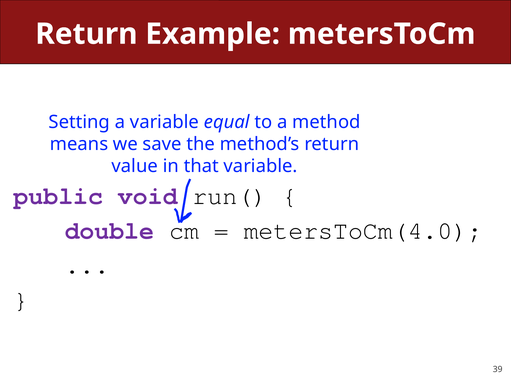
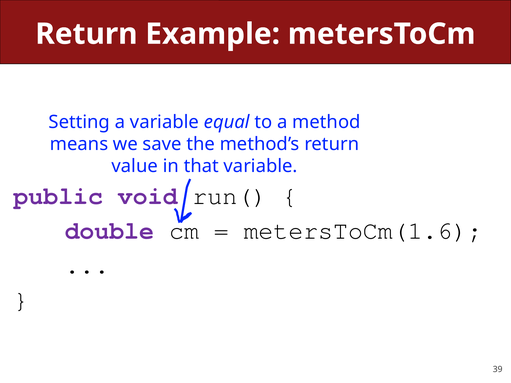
metersToCm(4.0: metersToCm(4.0 -> metersToCm(1.6 (363, 231)
